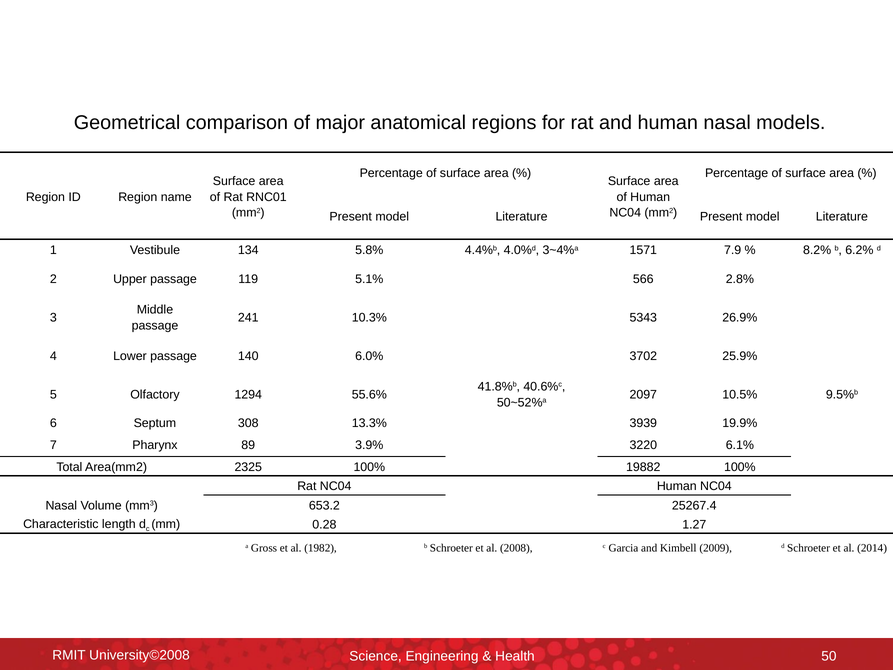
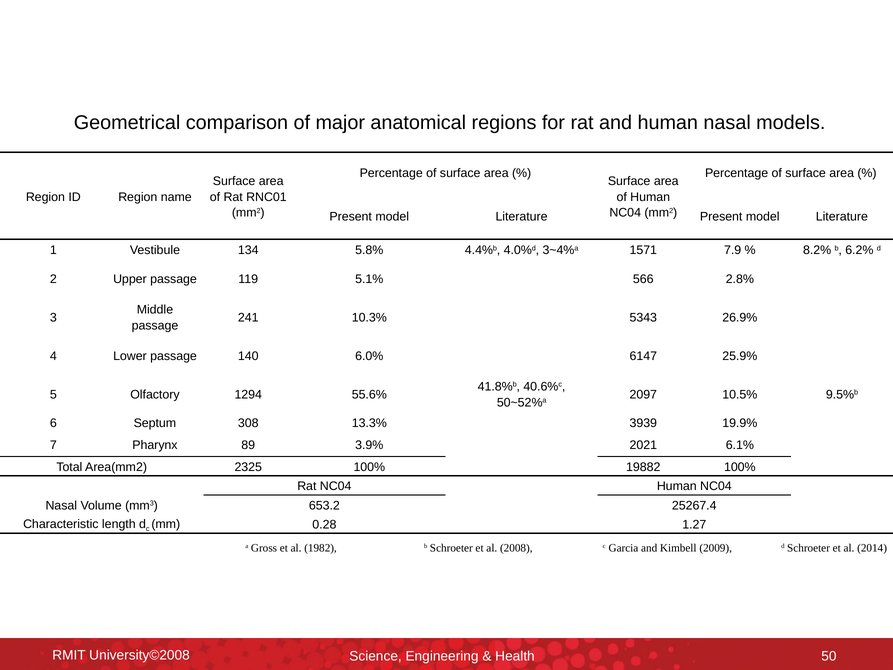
3702: 3702 -> 6147 (643, 356)
3220: 3220 -> 2021 (643, 445)
